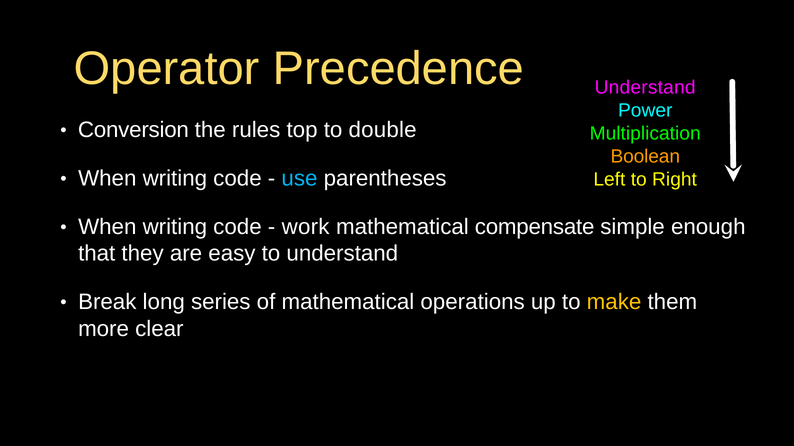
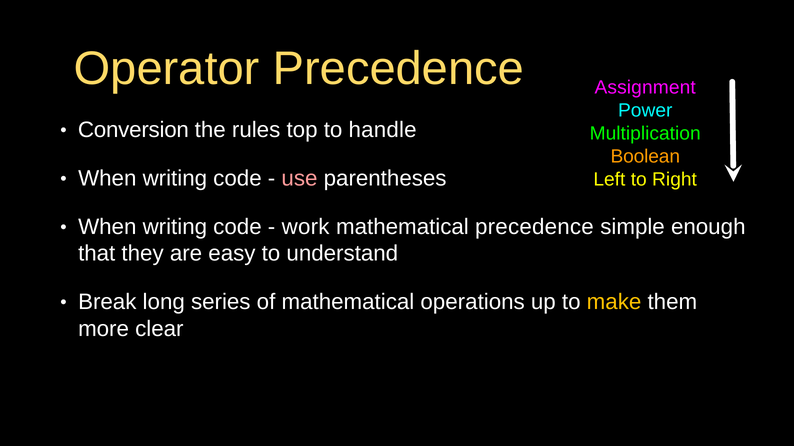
Understand: Understand -> Assignment (645, 87)
double: double -> handle (383, 130)
use colour: light blue -> pink (299, 178)
mathematical compensate: compensate -> precedence (534, 227)
